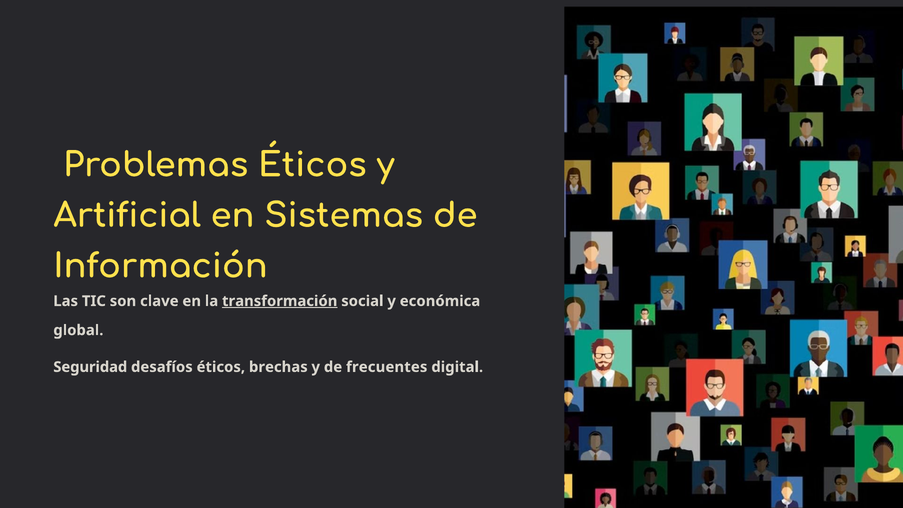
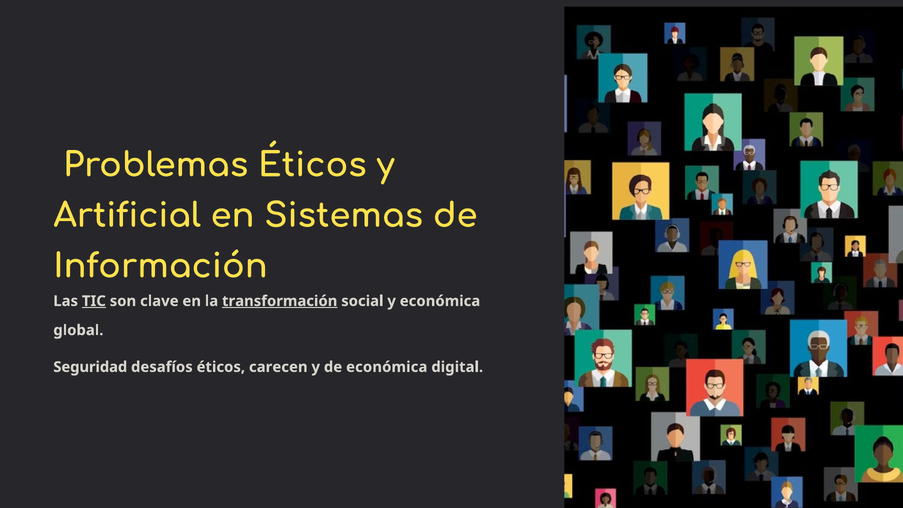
TIC underline: none -> present (94, 301)
brechas: brechas -> carecen (278, 367)
de frecuentes: frecuentes -> económica (387, 367)
